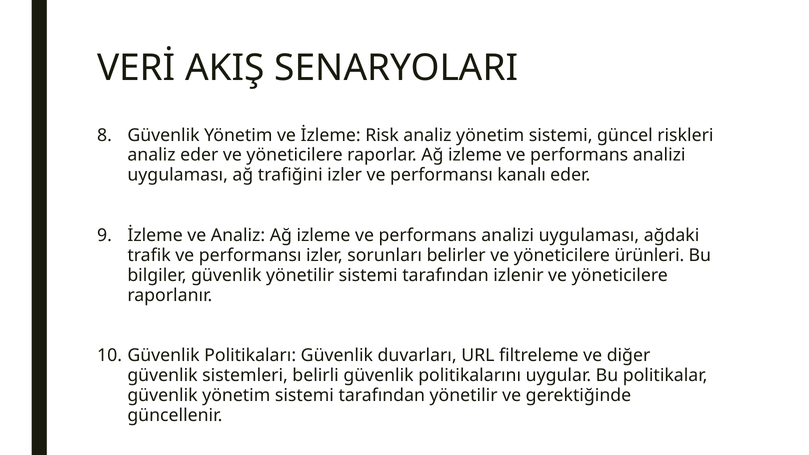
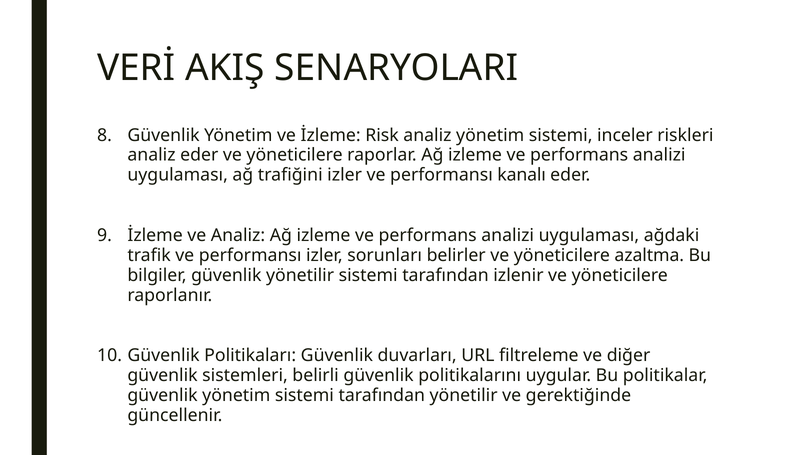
güncel: güncel -> inceler (625, 135)
ürünleri: ürünleri -> azaltma (649, 255)
